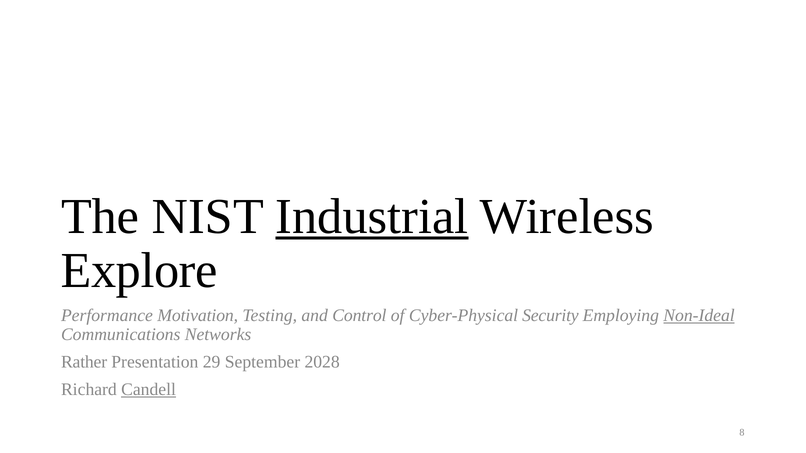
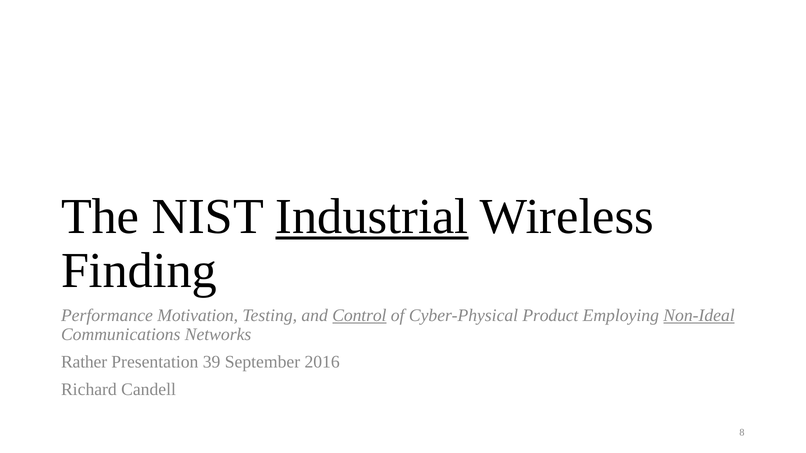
Explore: Explore -> Finding (139, 271)
Control underline: none -> present (359, 316)
Security: Security -> Product (550, 316)
29: 29 -> 39 (212, 362)
2028: 2028 -> 2016 (322, 362)
Candell underline: present -> none (149, 390)
